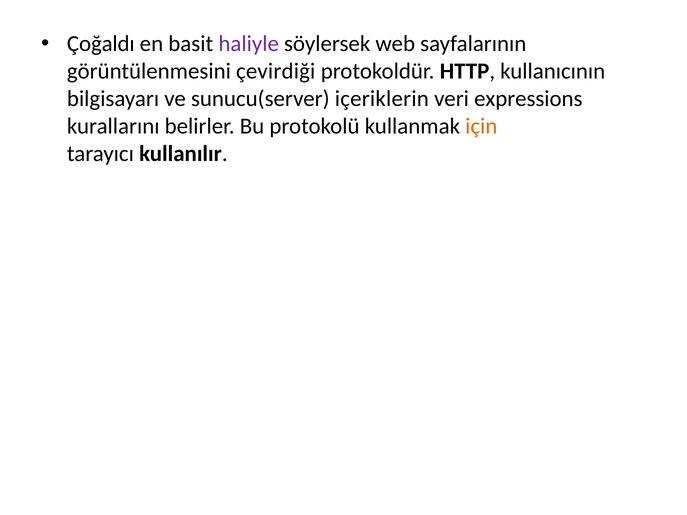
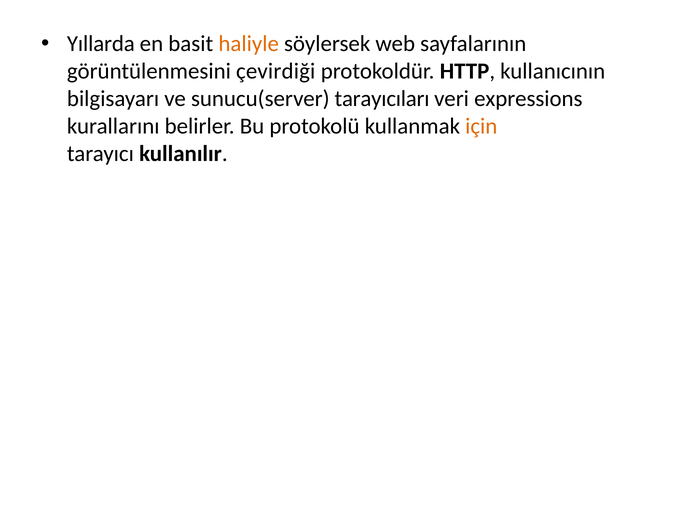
Çoğaldı: Çoğaldı -> Yıllarda (101, 44)
haliyle colour: purple -> orange (249, 44)
içeriklerin: içeriklerin -> tarayıcıları (382, 99)
